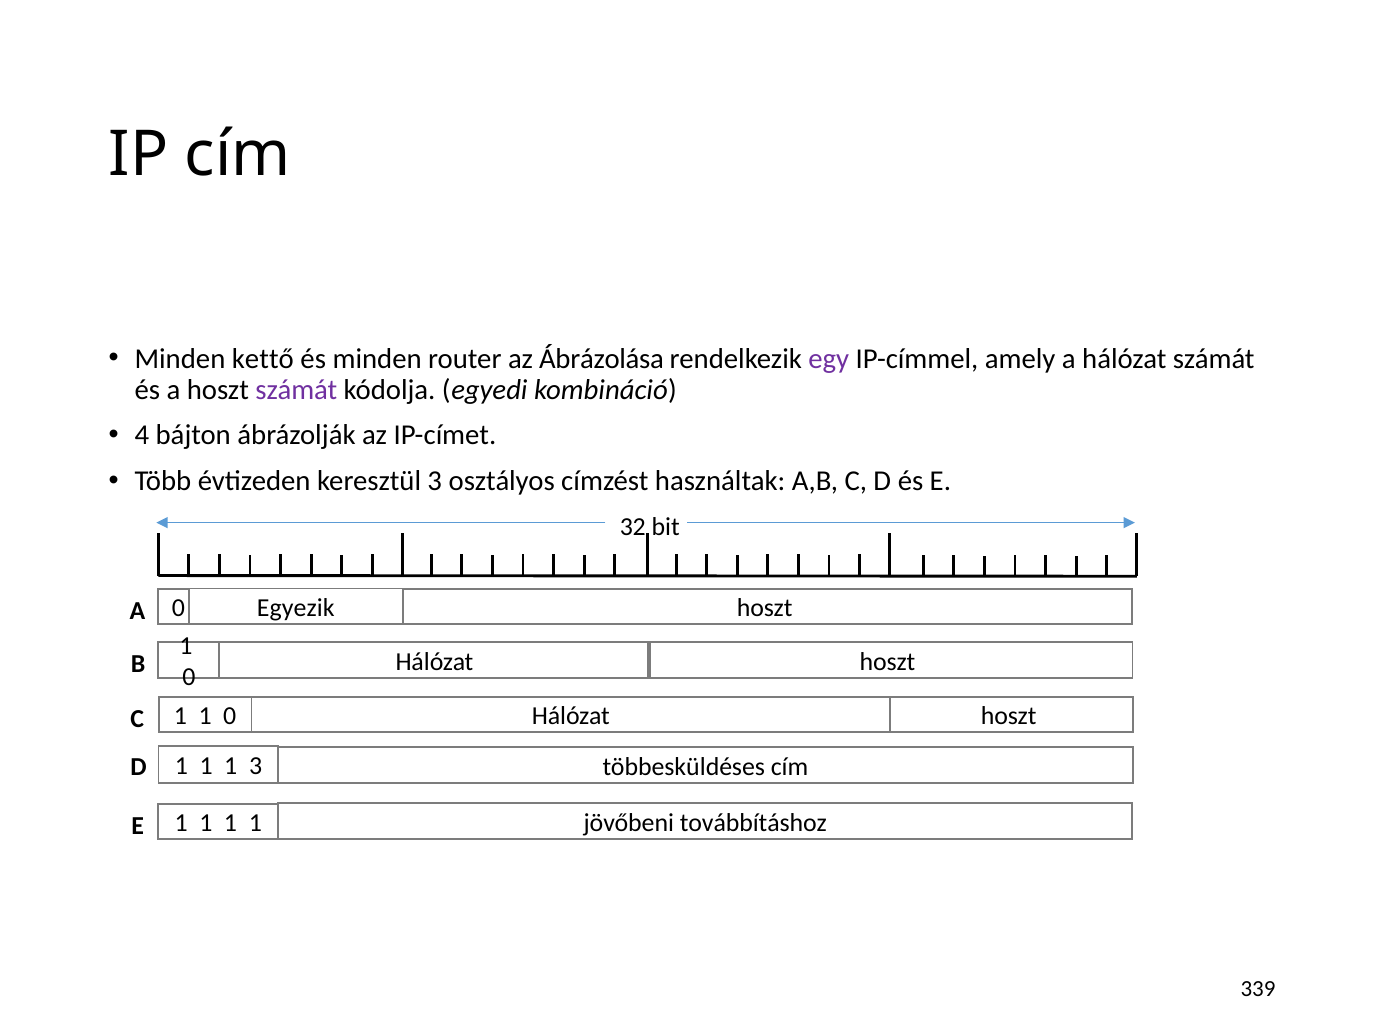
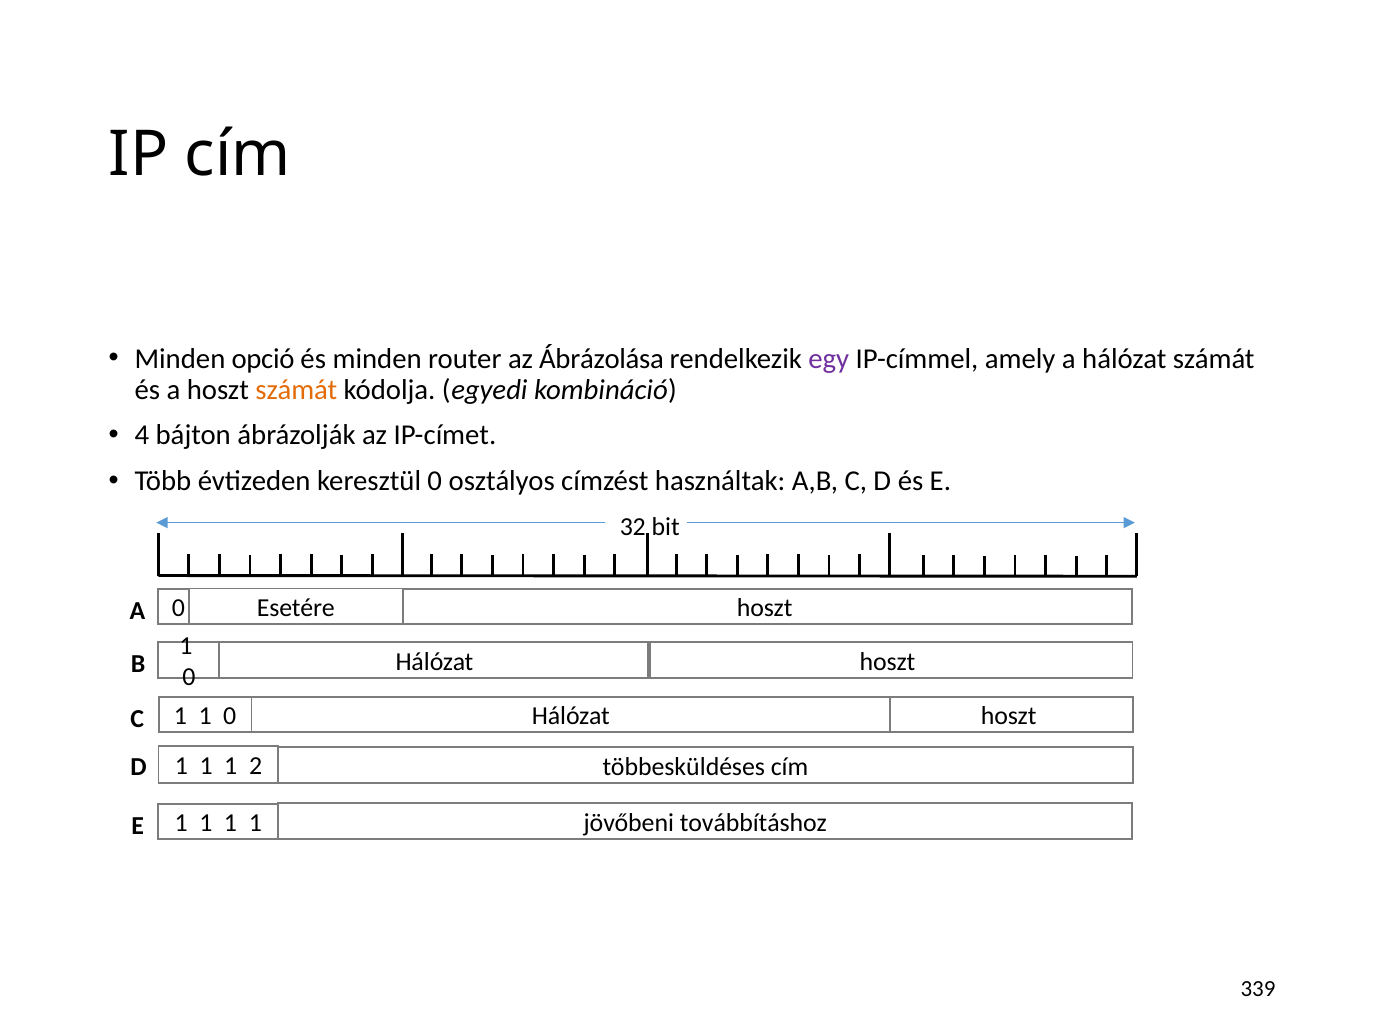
kettő: kettő -> opció (263, 359)
számát colour: purple -> orange (296, 390)
keresztül 3: 3 -> 0 (435, 481)
Egyezik: Egyezik -> Esetére (296, 608)
1 3: 3 -> 2 (256, 766)
